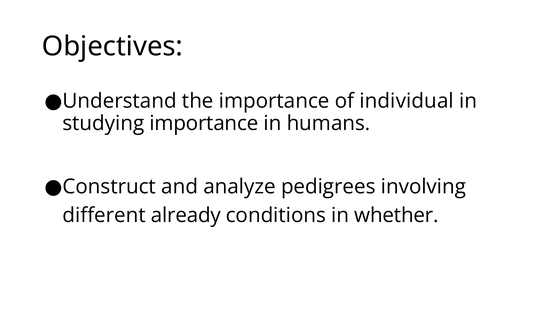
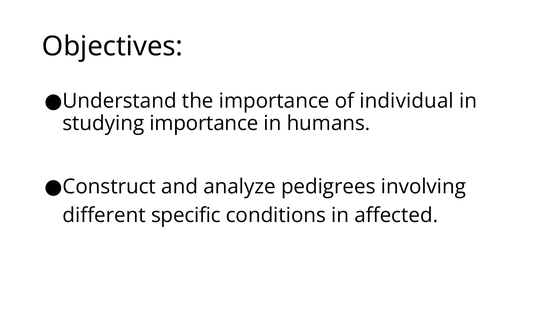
already: already -> specific (186, 215)
whether: whether -> affected (396, 215)
